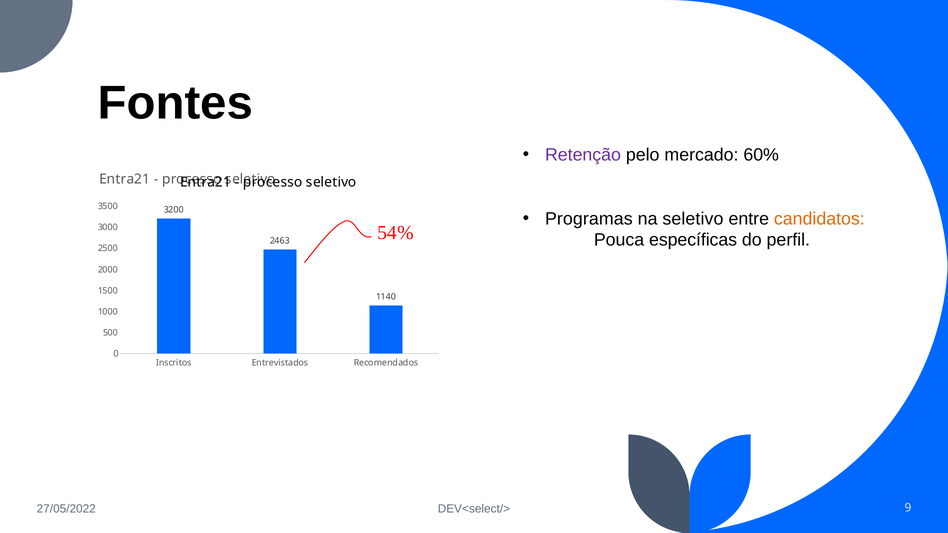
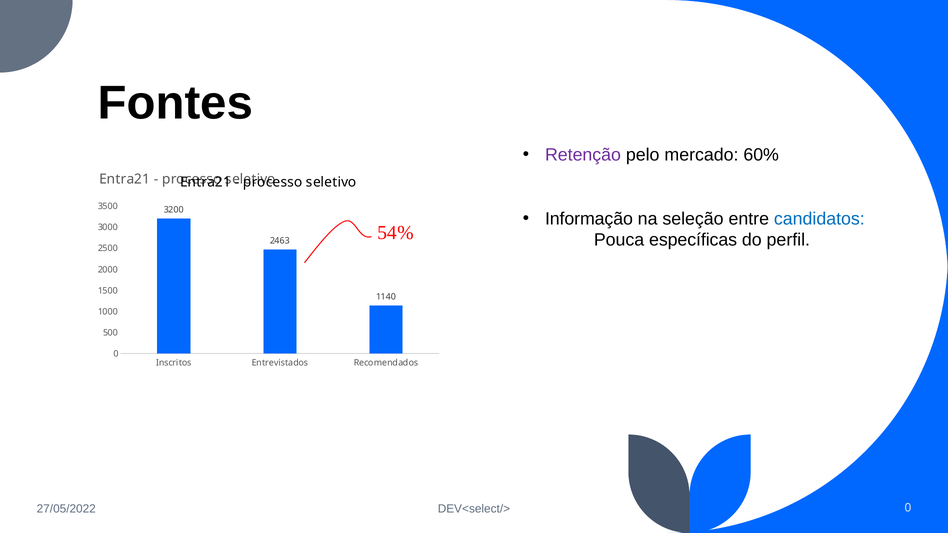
Programas: Programas -> Informação (589, 219)
na seletivo: seletivo -> seleção (693, 219)
candidatos colour: orange -> blue (819, 219)
DEV<select/> 9: 9 -> 0 (908, 508)
